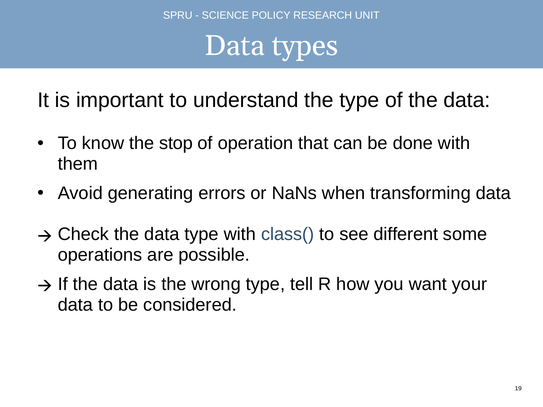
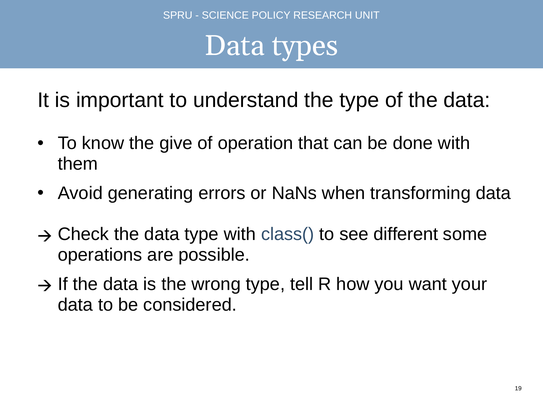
stop: stop -> give (176, 143)
